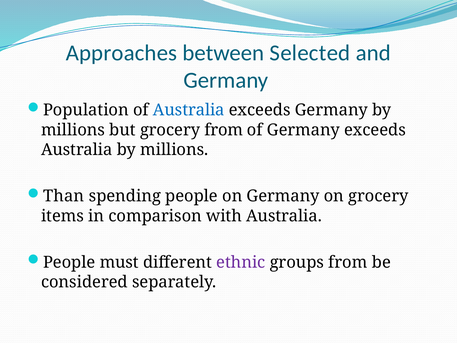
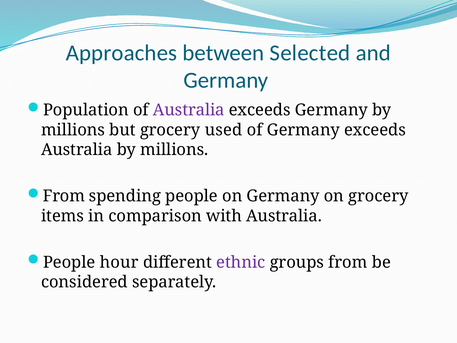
Australia colour: blue -> purple (189, 110)
grocery from: from -> used (224, 130)
Than: Than -> From (64, 196)
must: must -> hour (119, 262)
